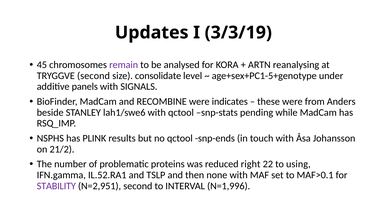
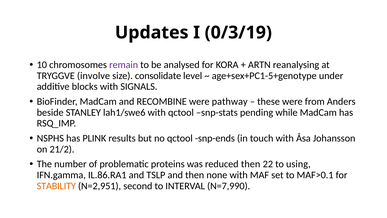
3/3/19: 3/3/19 -> 0/3/19 (238, 33)
45: 45 -> 10 (42, 65)
TRYGGVE second: second -> involve (94, 76)
panels: panels -> blocks (85, 87)
indicates: indicates -> pathway (230, 101)
reduced right: right -> then (251, 164)
IL.52.RA1: IL.52.RA1 -> IL.86.RA1 (107, 175)
STABILITY colour: purple -> orange (56, 186)
N=1,996: N=1,996 -> N=7,990 (229, 186)
